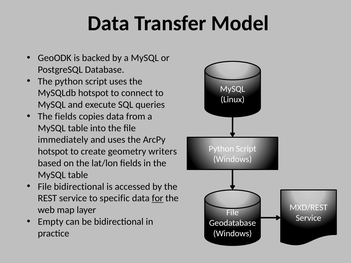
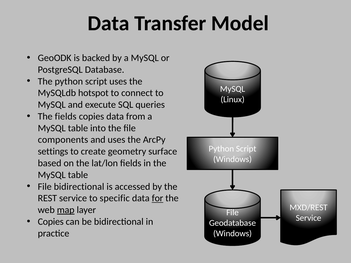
immediately: immediately -> components (63, 140)
hotspot: hotspot -> settings (53, 152)
writers: writers -> surface (163, 152)
map underline: none -> present (66, 210)
Empty: Empty -> Copies (51, 222)
